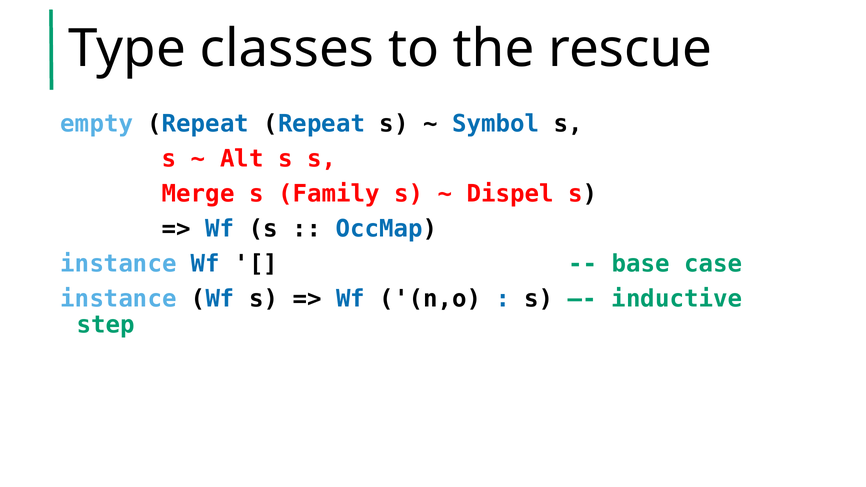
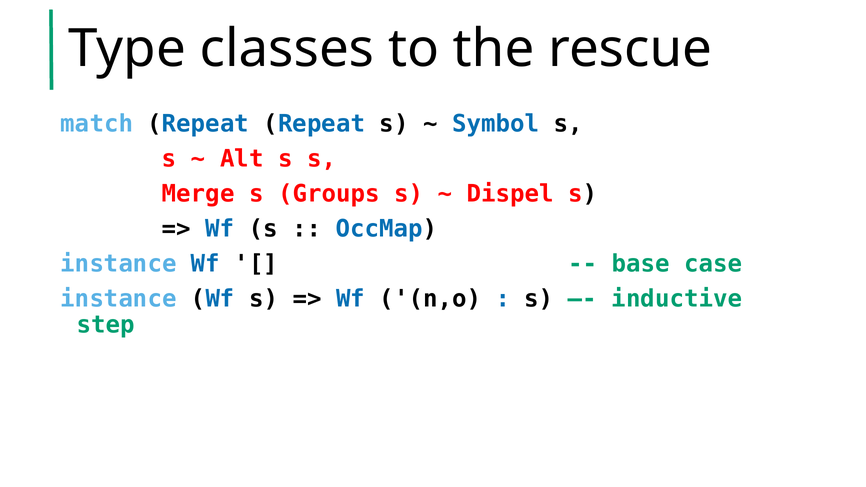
empty: empty -> match (97, 124)
Family: Family -> Groups (329, 194)
